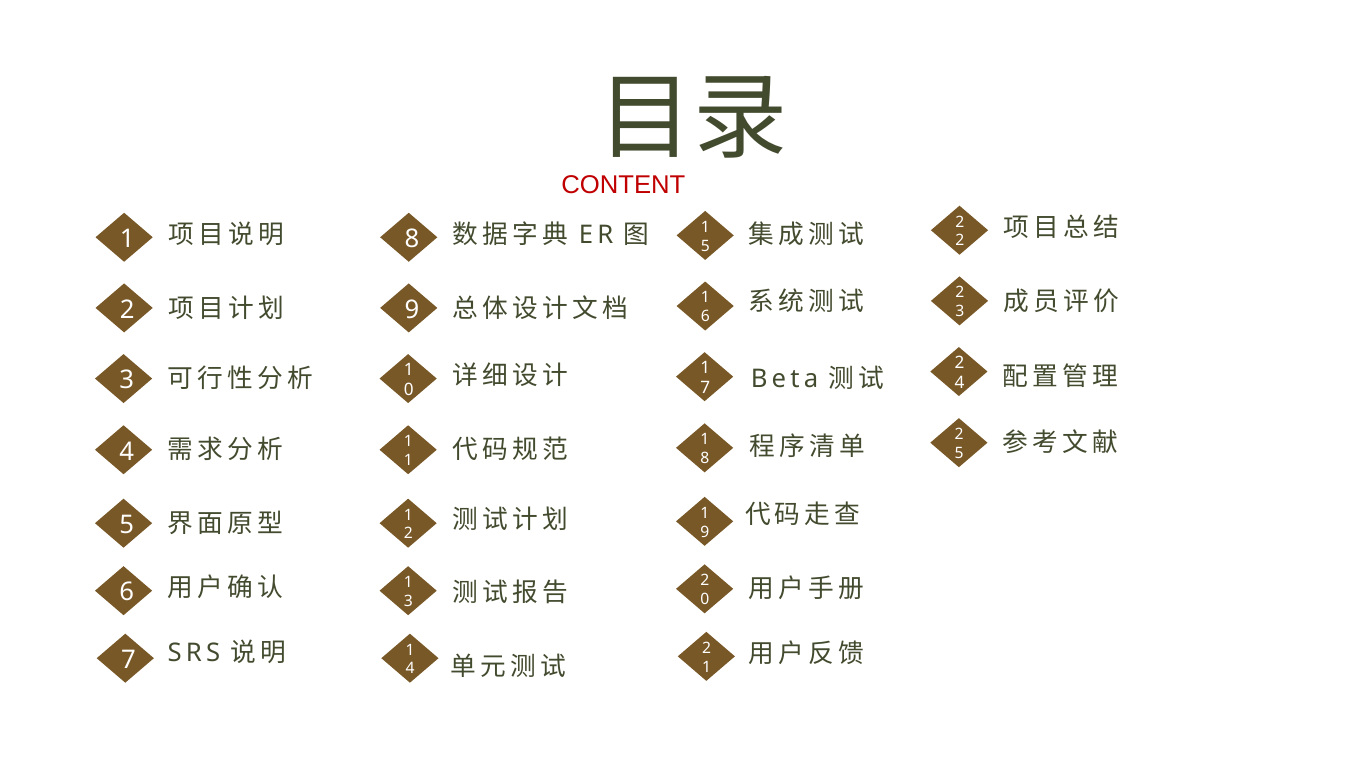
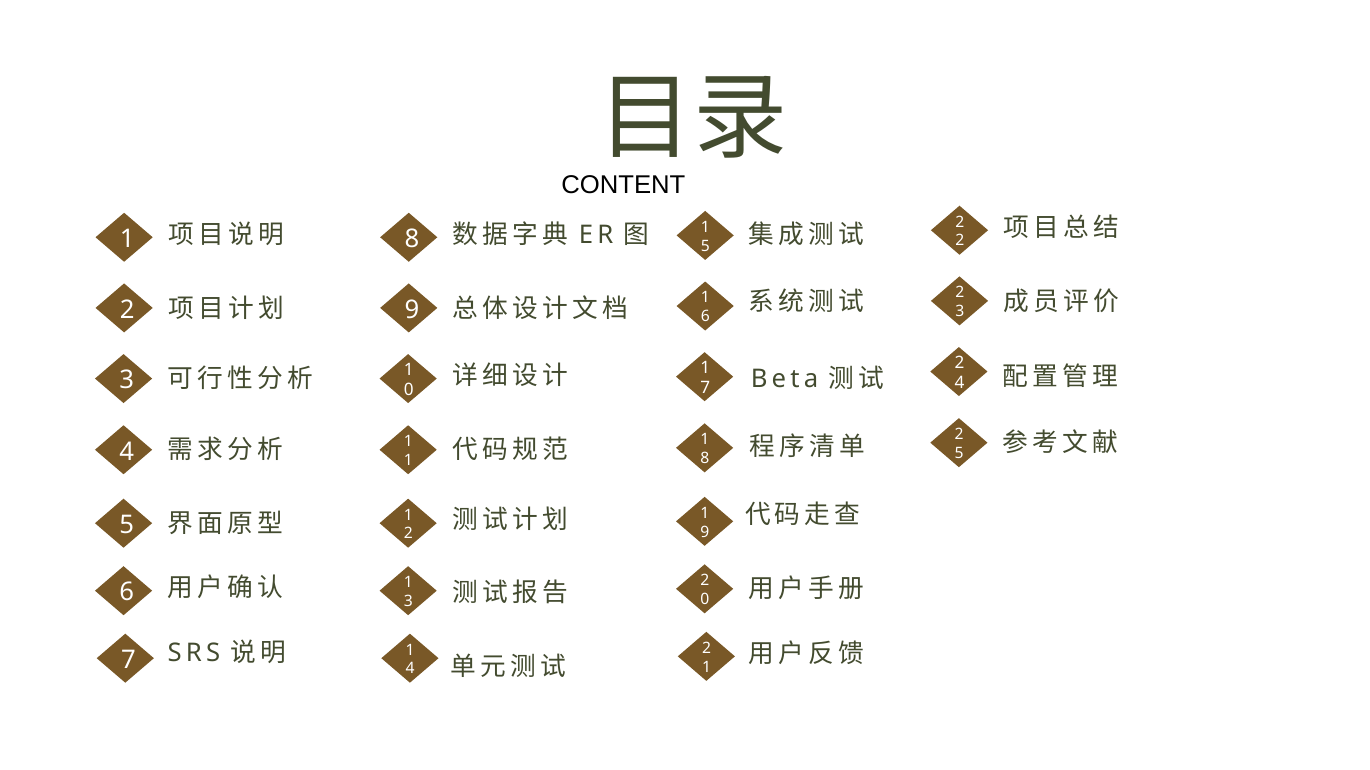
CONTENT colour: red -> black (623, 185)
